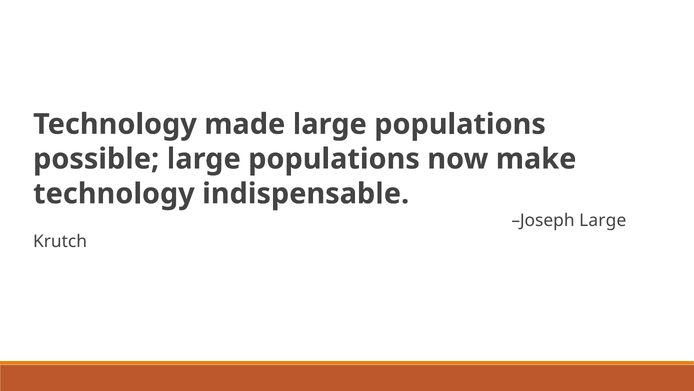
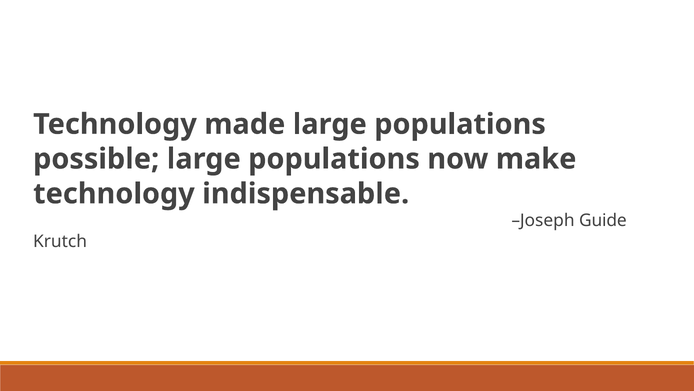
Joseph Large: Large -> Guide (603, 220)
